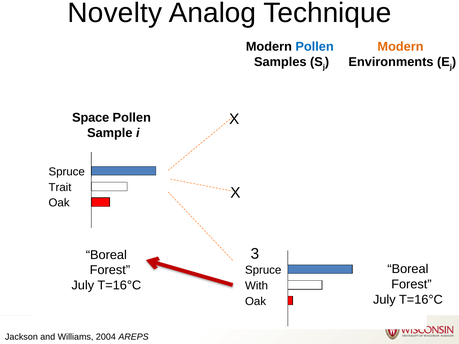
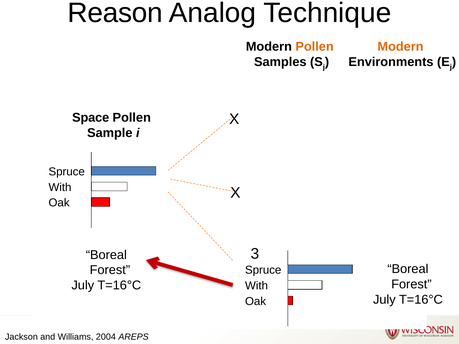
Novelty: Novelty -> Reason (115, 13)
Pollen colour: blue -> orange (315, 47)
Trait: Trait -> With (60, 187)
